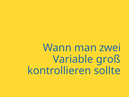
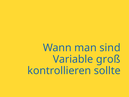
zwei: zwei -> sind (110, 48)
